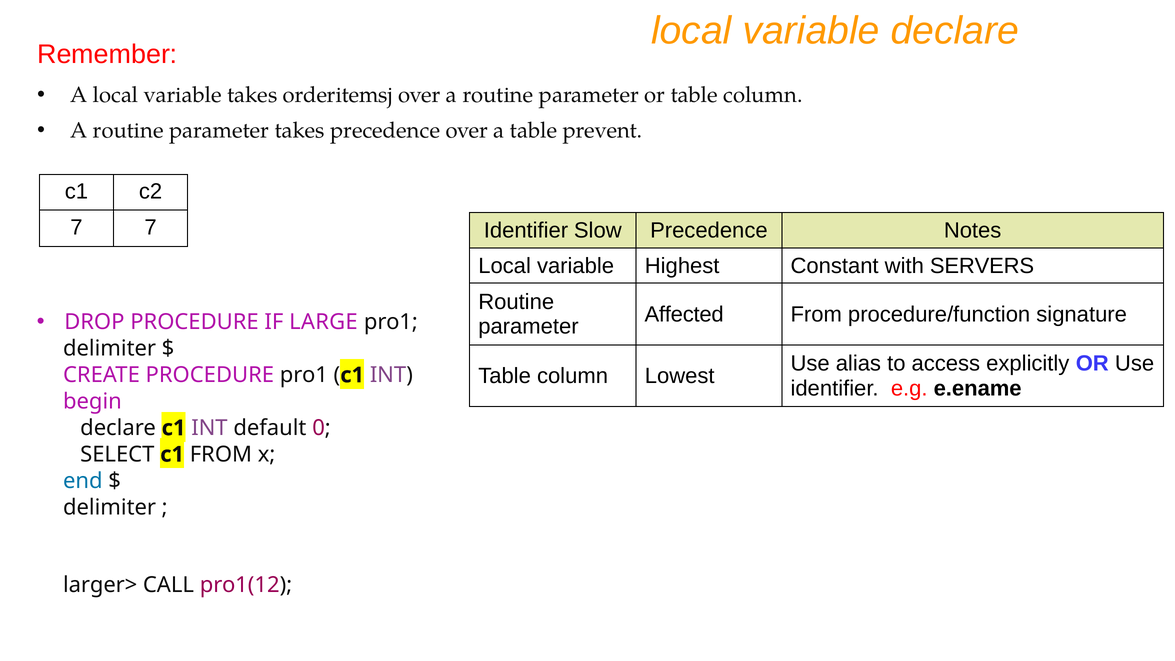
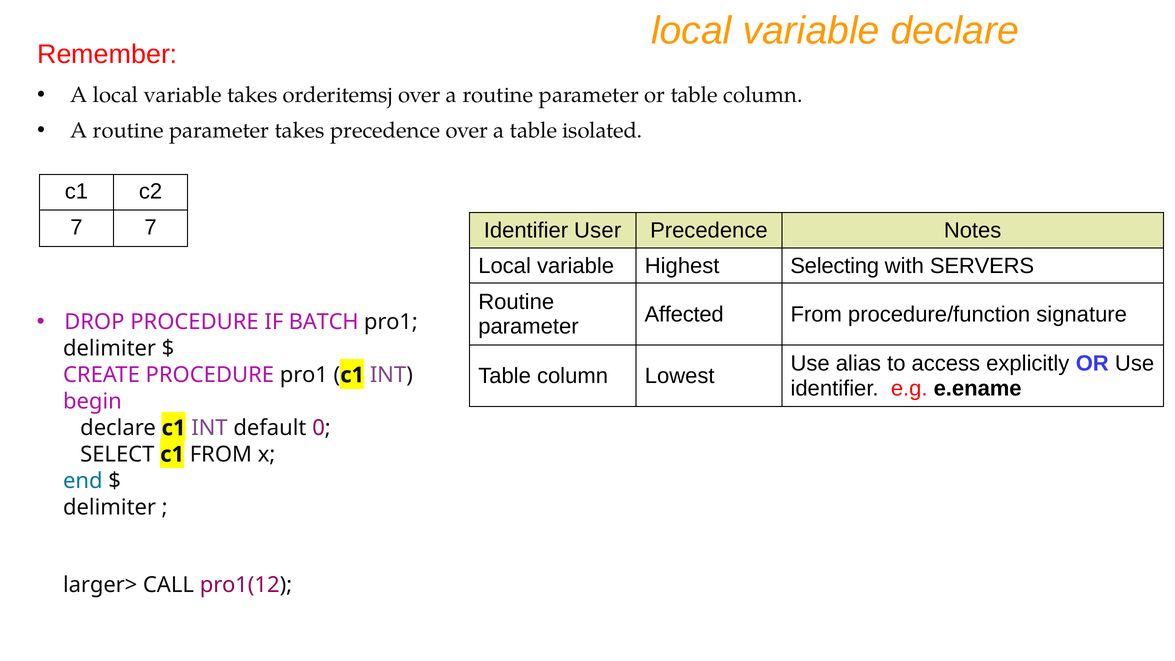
prevent: prevent -> isolated (602, 130)
Slow: Slow -> User (598, 231)
Constant: Constant -> Selecting (835, 266)
LARGE: LARGE -> BATCH (324, 322)
